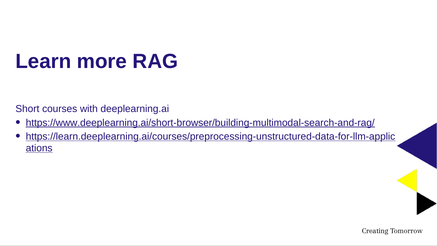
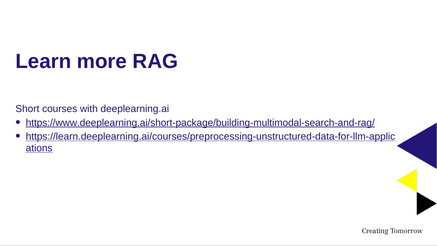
https://www.deeplearning.ai/short-browser/building-multimodal-search-and-rag/: https://www.deeplearning.ai/short-browser/building-multimodal-search-and-rag/ -> https://www.deeplearning.ai/short-package/building-multimodal-search-and-rag/ (200, 123)
